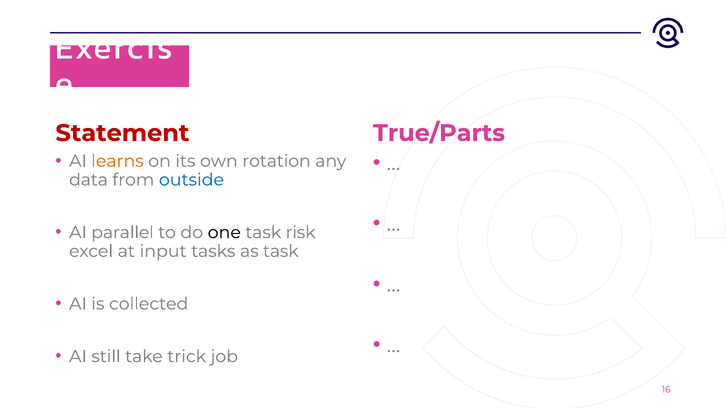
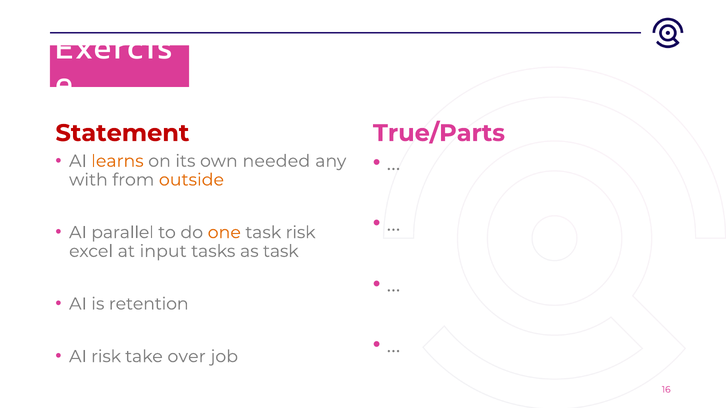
rotation: rotation -> needed (276, 161)
data: data -> with (88, 180)
outside colour: blue -> orange (191, 180)
one colour: black -> orange (224, 233)
collected: collected -> retention (149, 304)
AI still: still -> risk (106, 357)
trick: trick -> over (187, 357)
